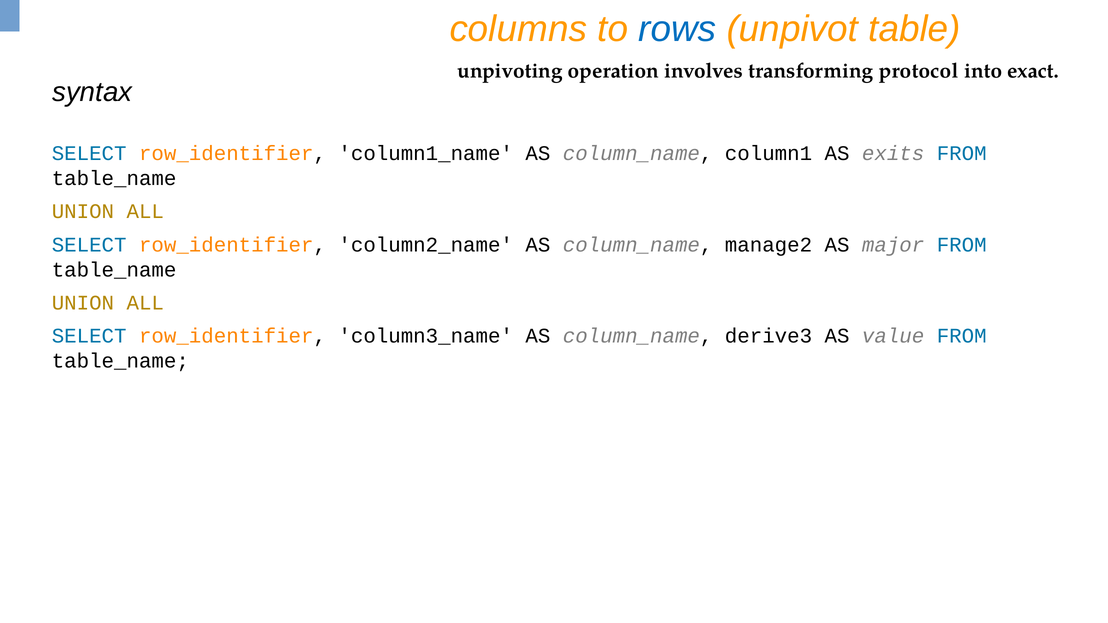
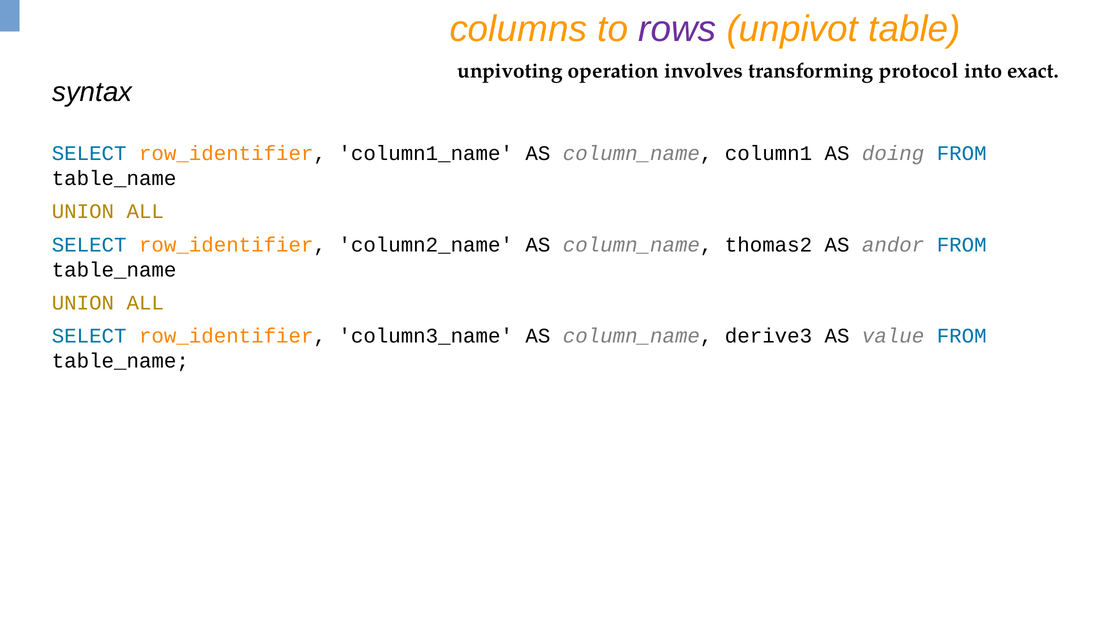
rows colour: blue -> purple (677, 29)
exits: exits -> doing (893, 153)
manage2: manage2 -> thomas2 (768, 245)
major: major -> andor (893, 245)
